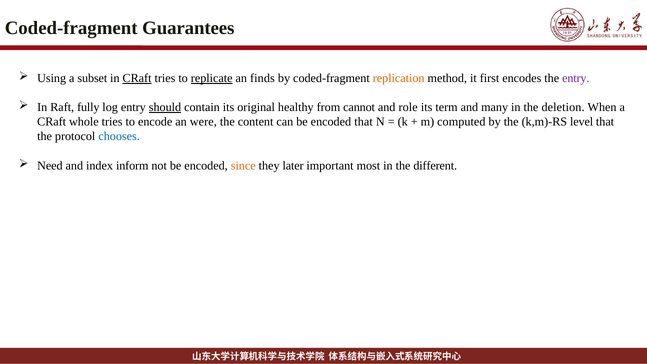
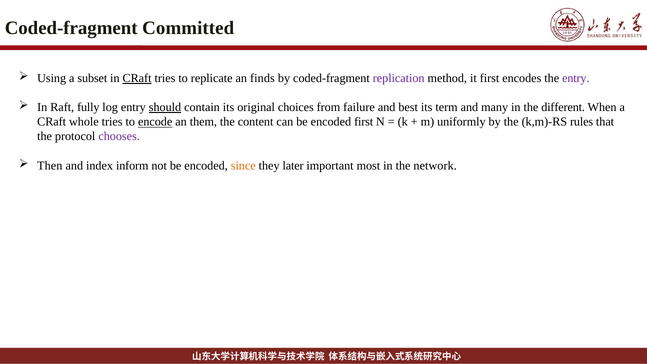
Guarantees: Guarantees -> Committed (188, 28)
replicate underline: present -> none (212, 78)
replication colour: orange -> purple (399, 78)
healthy: healthy -> choices (296, 107)
cannot: cannot -> failure (359, 107)
role: role -> best (408, 107)
deletion: deletion -> different (563, 107)
encode underline: none -> present (155, 122)
were: were -> them (203, 122)
encoded that: that -> first (364, 122)
computed: computed -> uniformly (461, 122)
level: level -> rules (582, 122)
chooses colour: blue -> purple (119, 136)
Need: Need -> Then (50, 166)
different: different -> network (435, 166)
